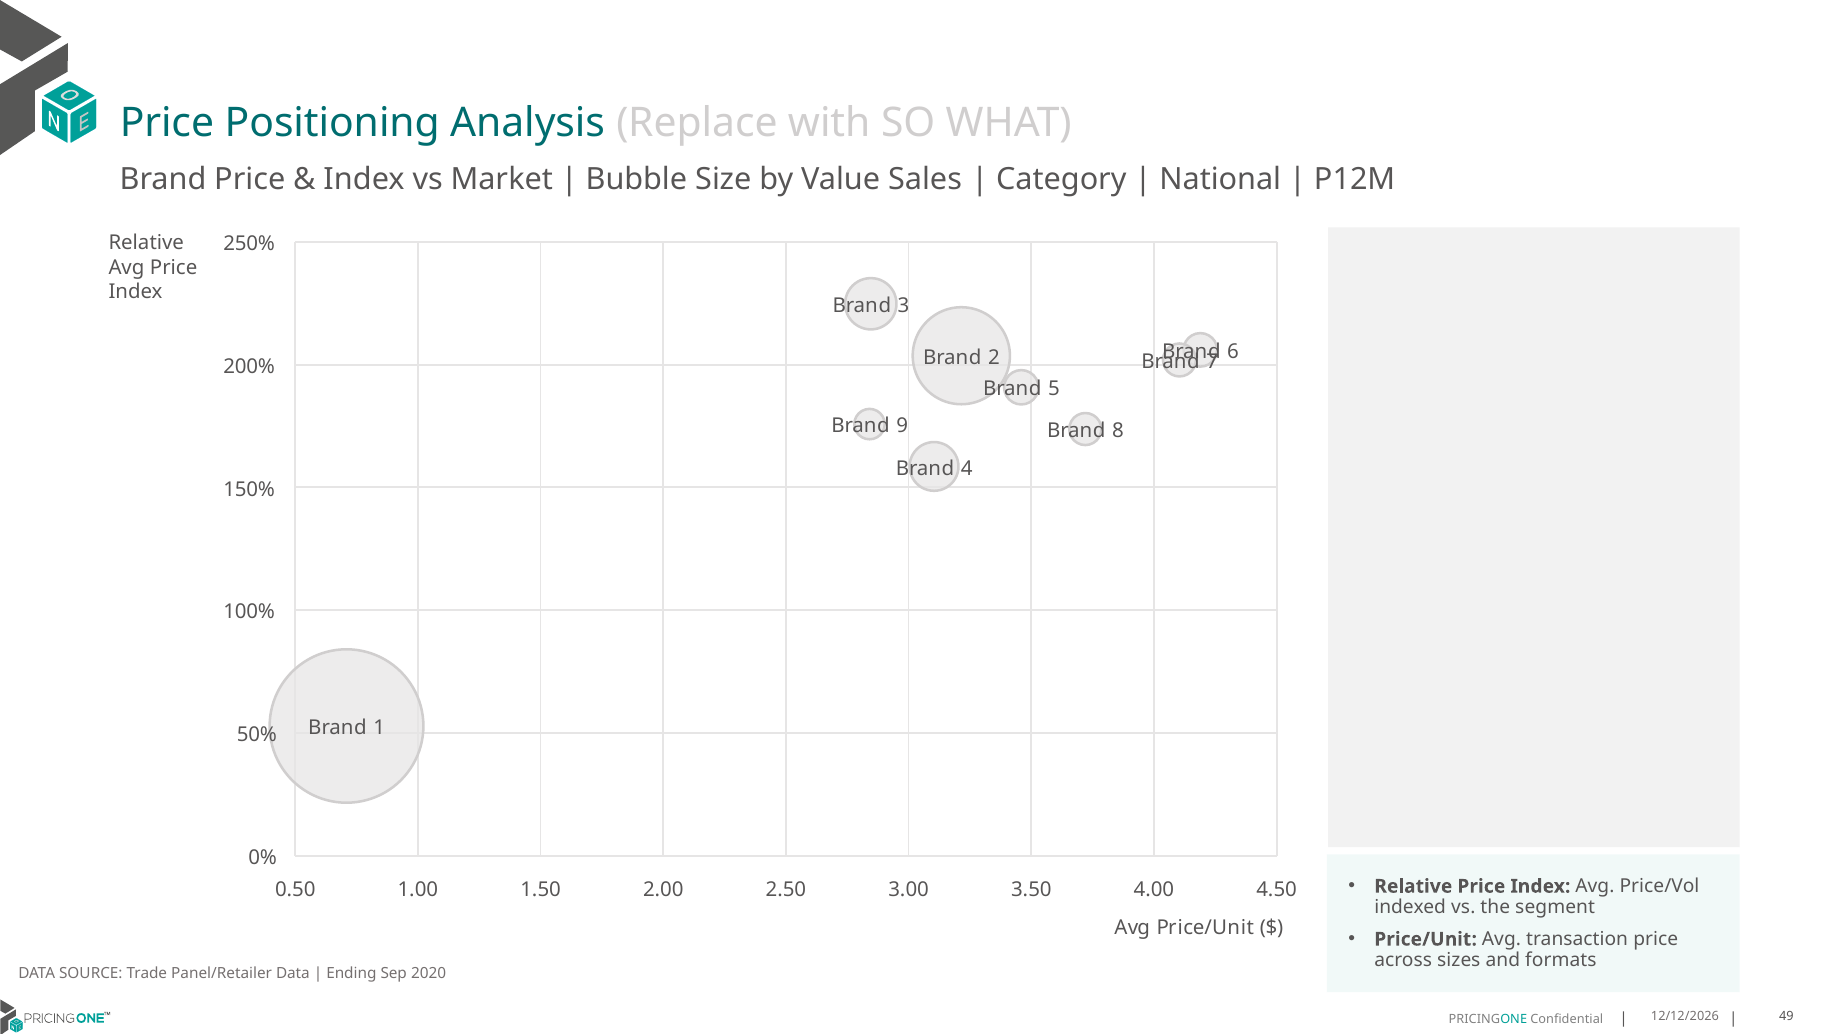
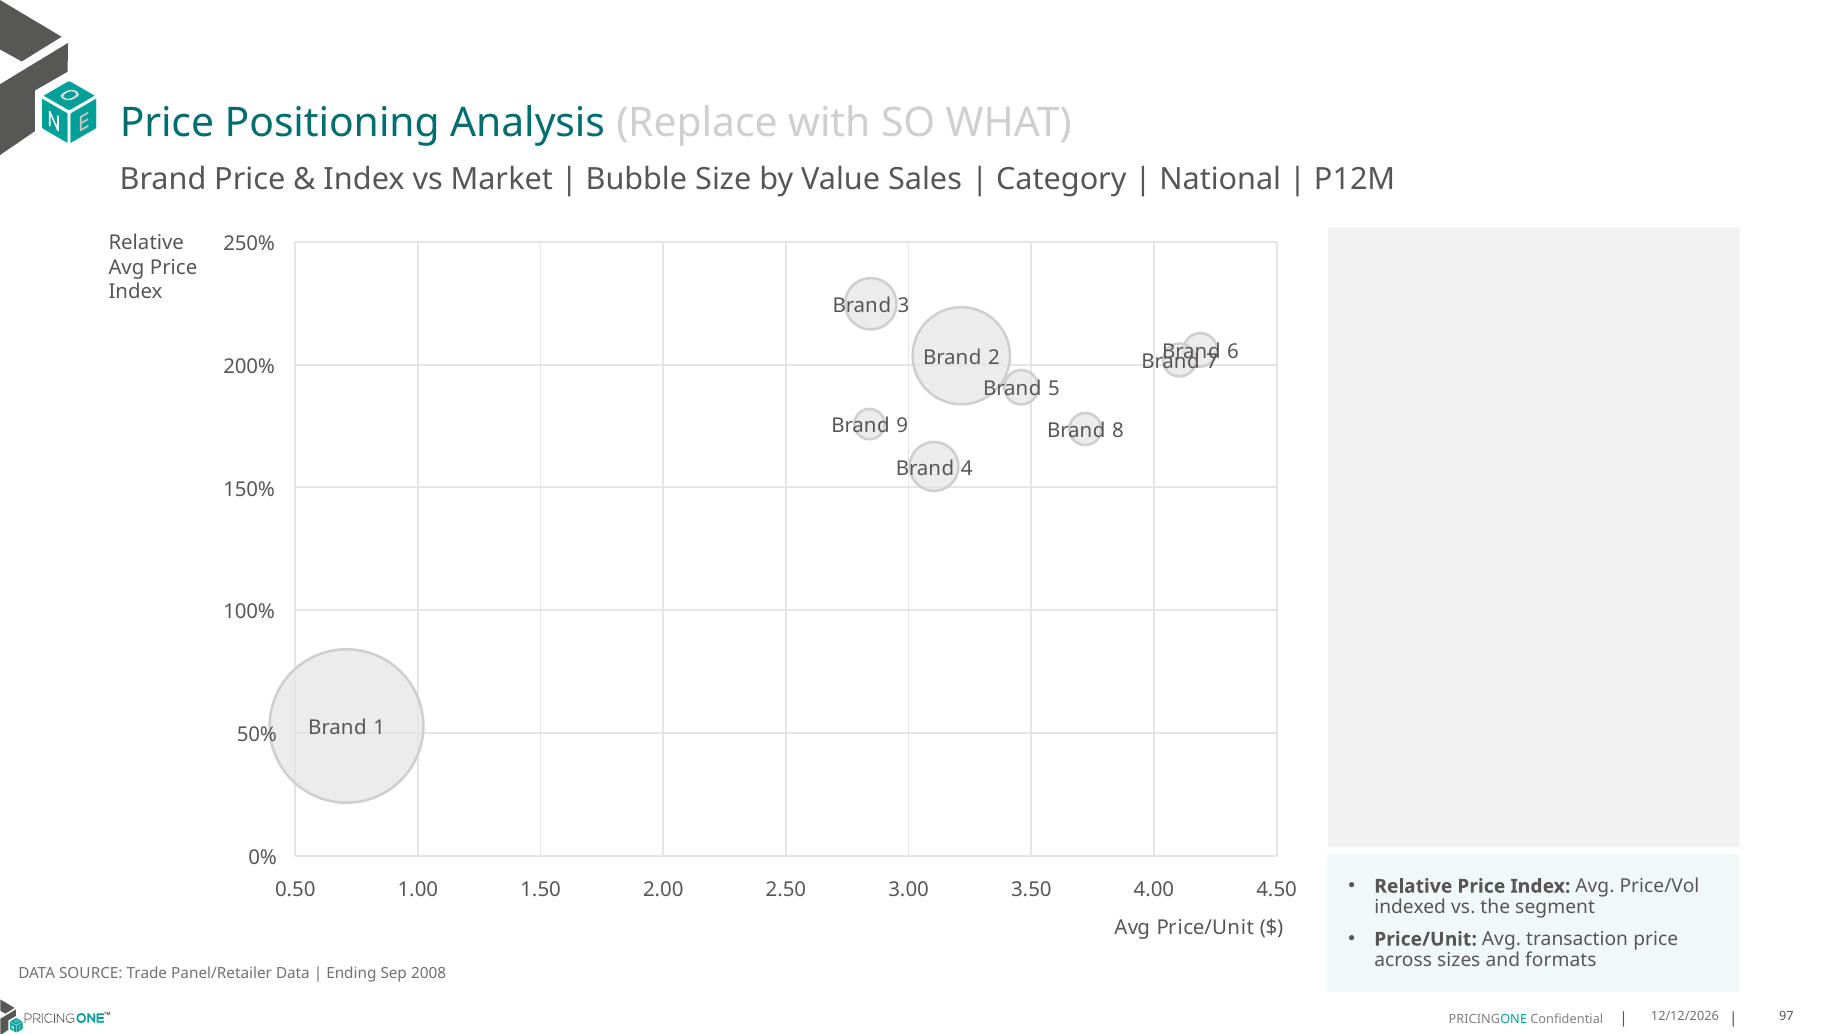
2020: 2020 -> 2008 (429, 974)
49: 49 -> 97 (1786, 1017)
